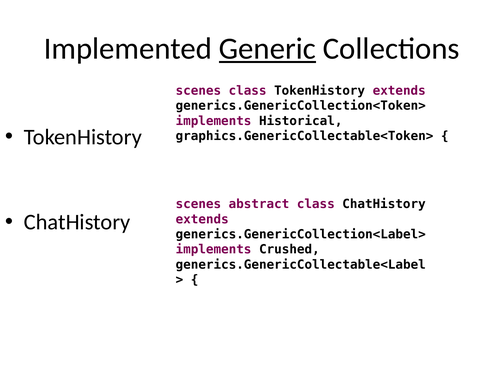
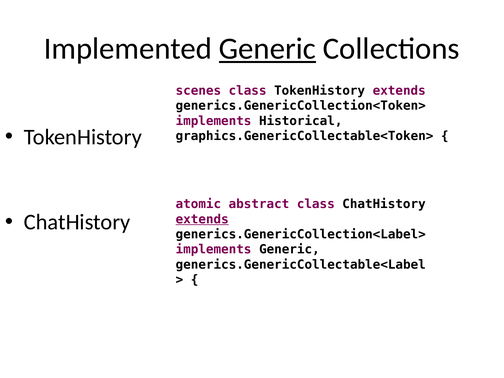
scenes: scenes -> atomic (198, 204)
extends underline: none -> present (202, 219)
implements Crushed: Crushed -> Generic (289, 249)
